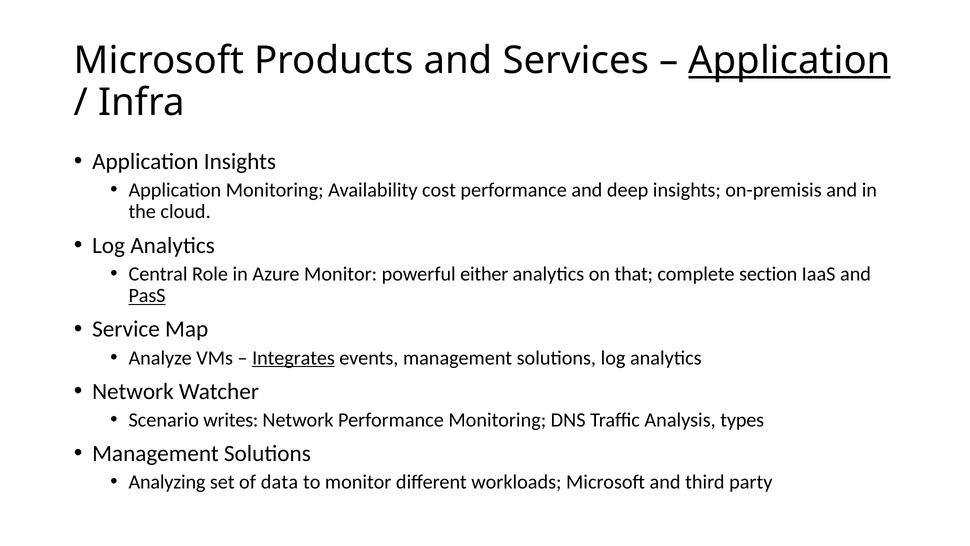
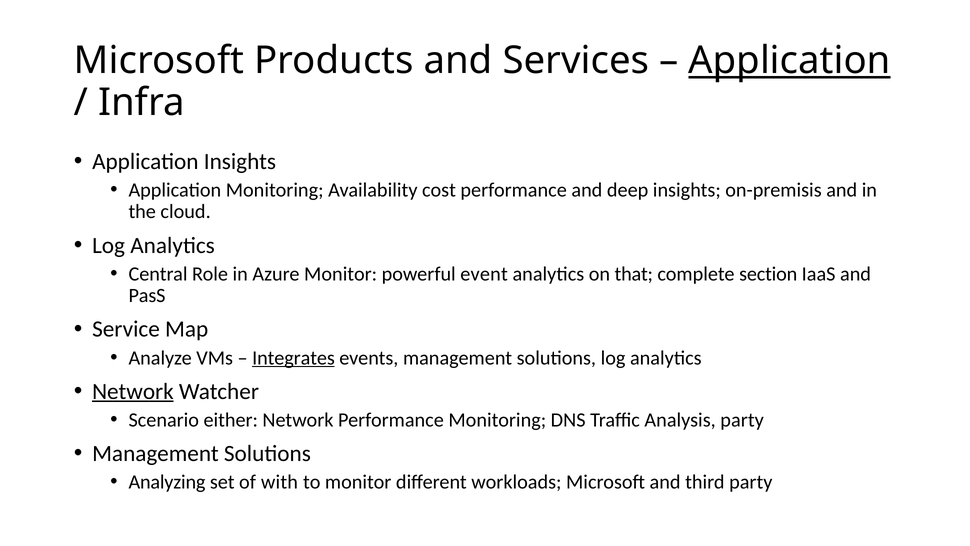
either: either -> event (484, 274)
PasS underline: present -> none (147, 296)
Network underline: none -> present (133, 391)
writes: writes -> either (231, 420)
Analysis types: types -> party (742, 420)
data: data -> with (279, 482)
